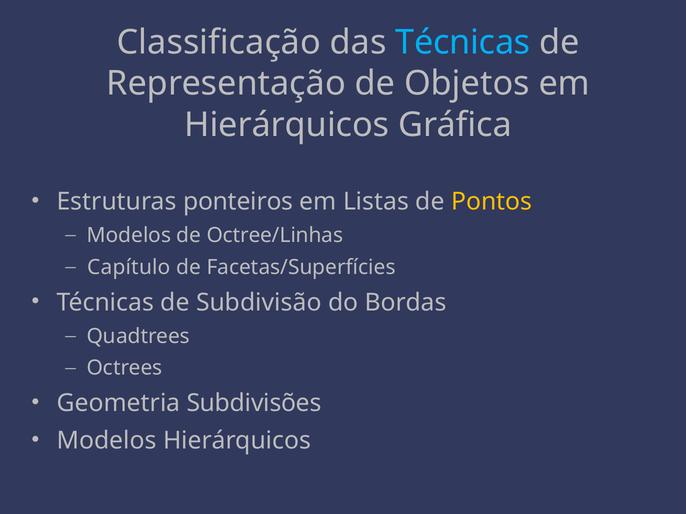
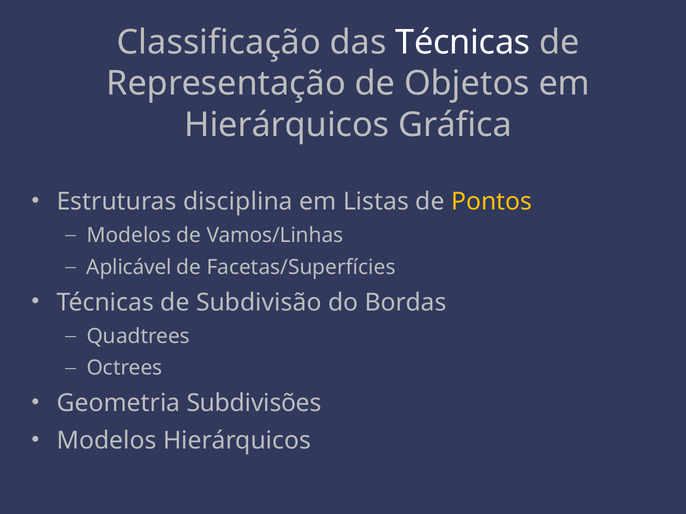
Técnicas colour: light blue -> white (463, 43)
ponteiros: ponteiros -> disciplina (238, 202)
Octree/Linhas: Octree/Linhas -> Vamos/Linhas (275, 236)
Capítulo: Capítulo -> Aplicável (129, 267)
